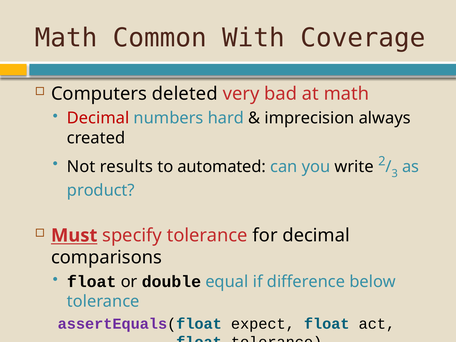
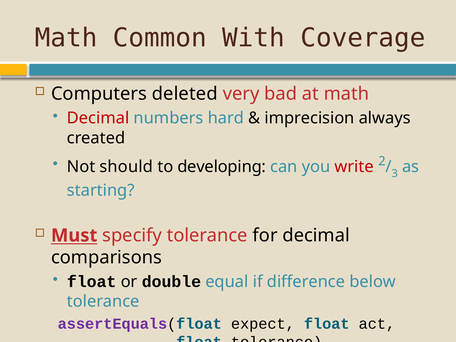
results: results -> should (126, 167)
automated: automated -> developing (222, 167)
write colour: black -> red (354, 167)
product: product -> starting (101, 190)
